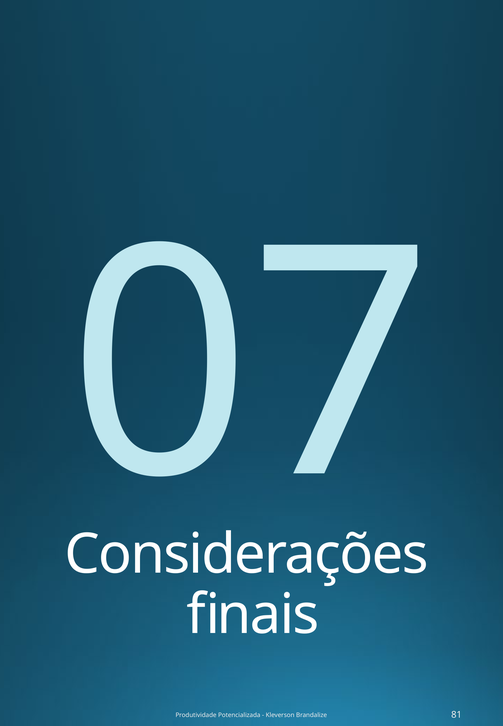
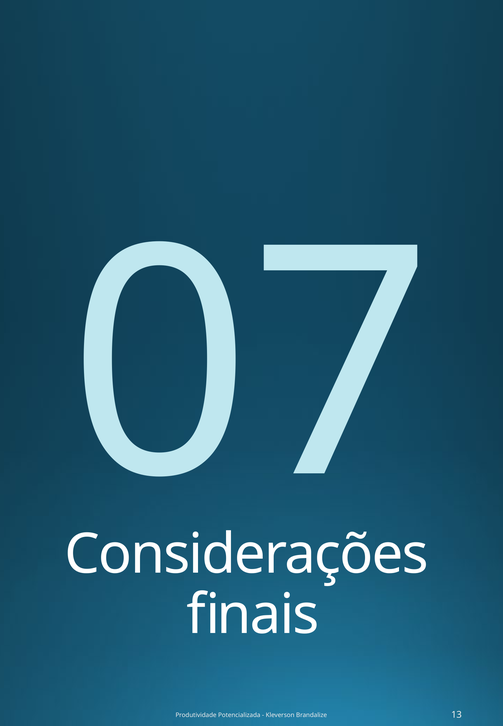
81: 81 -> 13 (457, 715)
